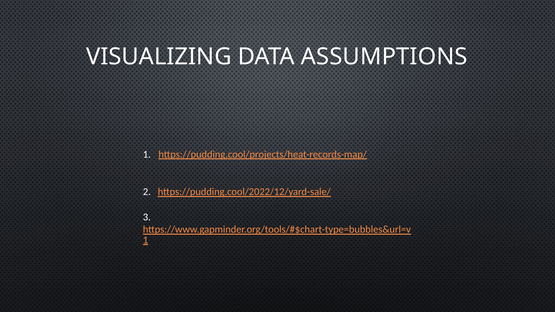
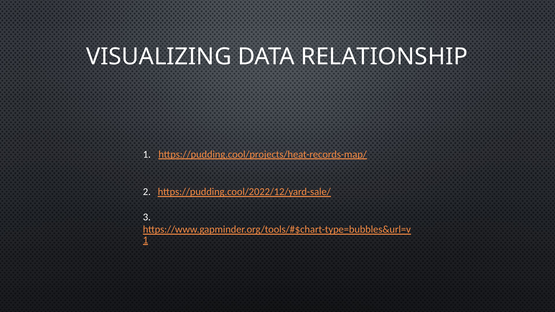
ASSUMPTIONS: ASSUMPTIONS -> RELATIONSHIP (384, 57)
